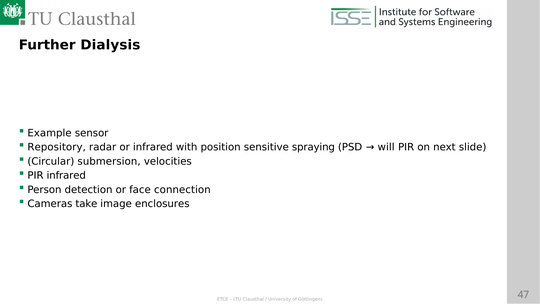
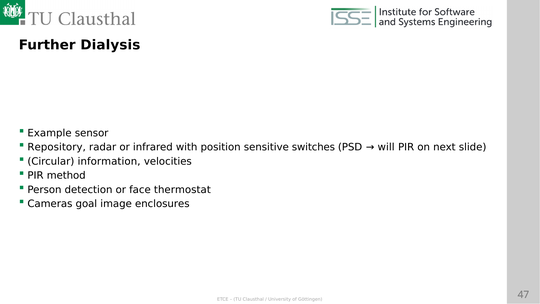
spraying: spraying -> switches (313, 147)
submersion: submersion -> information (109, 161)
PIR infrared: infrared -> method (66, 175)
connection: connection -> thermostat (182, 190)
take: take -> goal (86, 204)
